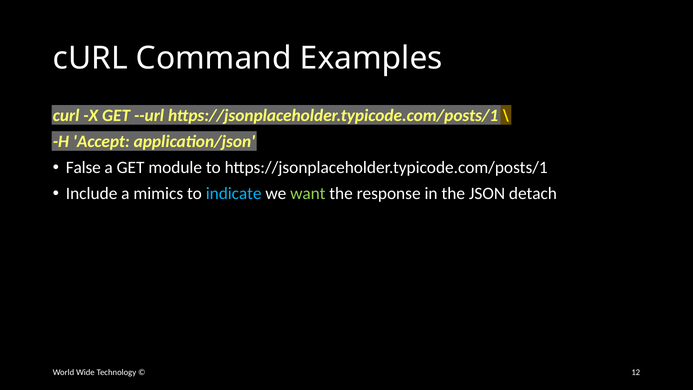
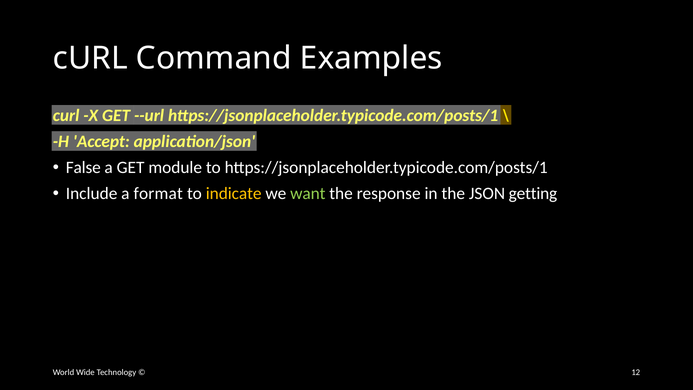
mimics: mimics -> format (158, 193)
indicate colour: light blue -> yellow (234, 193)
detach: detach -> getting (533, 193)
